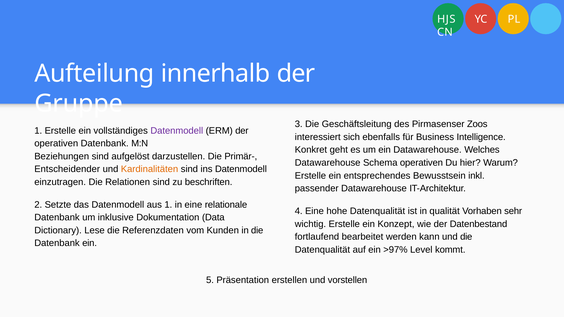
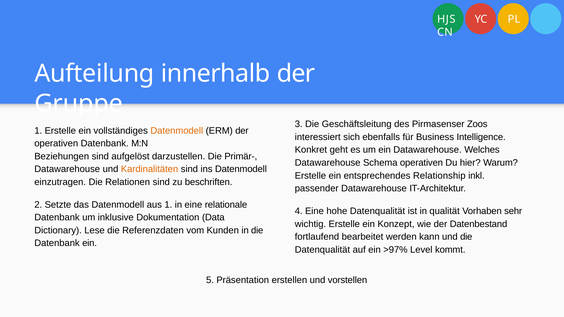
Datenmodell colour: purple -> orange (177, 131)
Entscheidender: Entscheidender -> Datawarehouse (67, 169)
Bewusstsein: Bewusstsein -> Relationship (439, 176)
